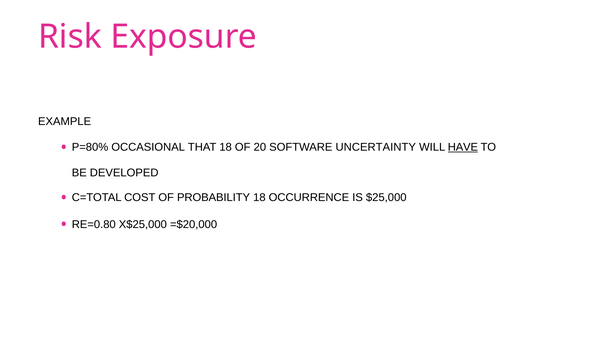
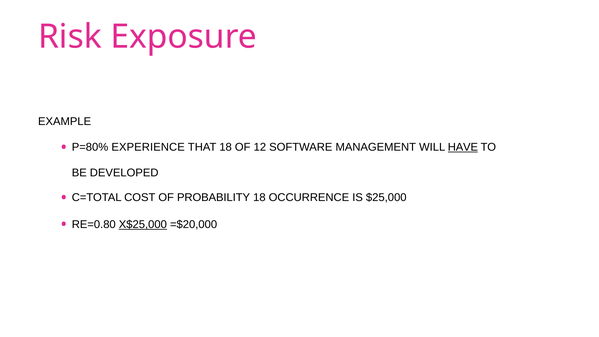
OCCASIONAL: OCCASIONAL -> EXPERIENCE (148, 147)
20: 20 -> 12 (260, 147)
UNCERTAINTY: UNCERTAINTY -> MANAGEMENT (376, 147)
X$25,000 underline: none -> present (143, 224)
